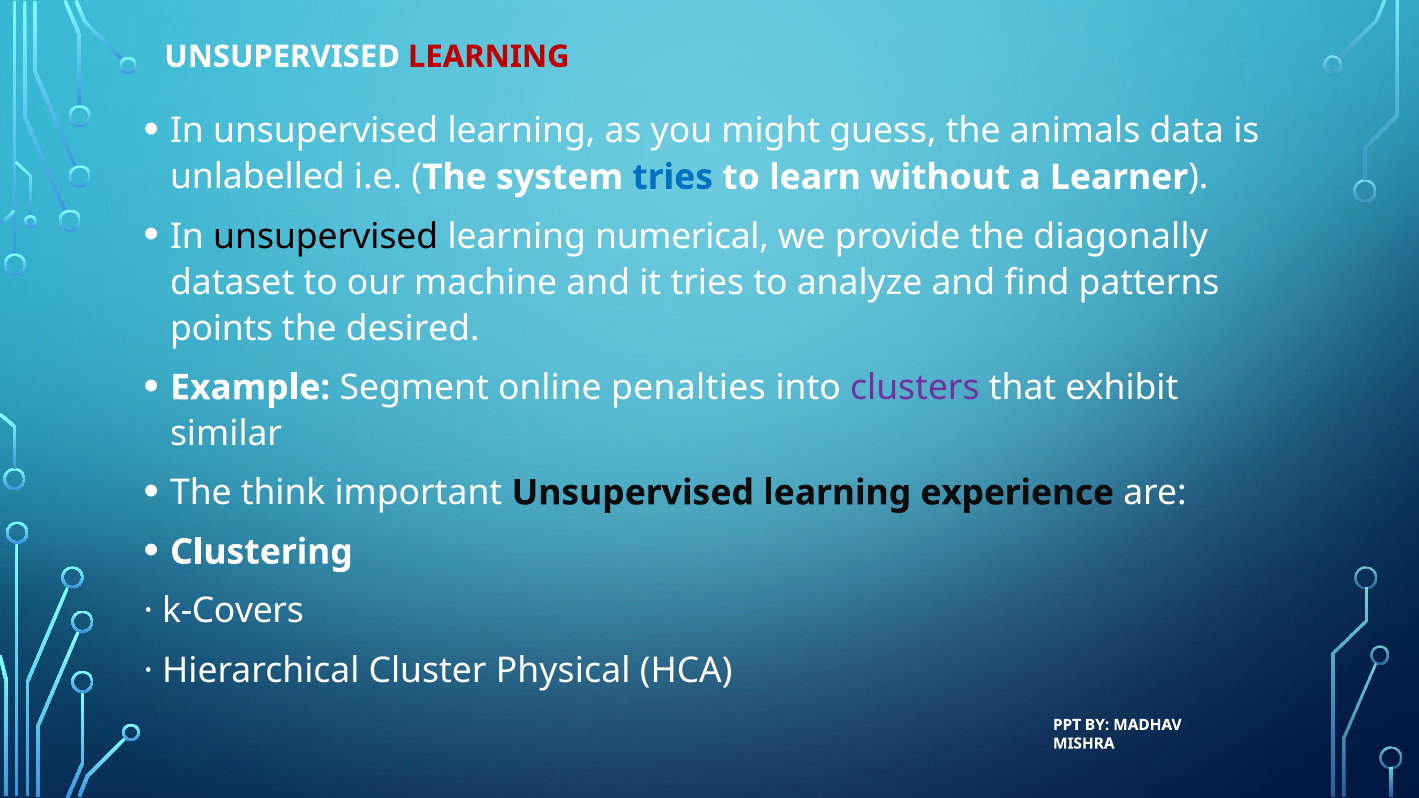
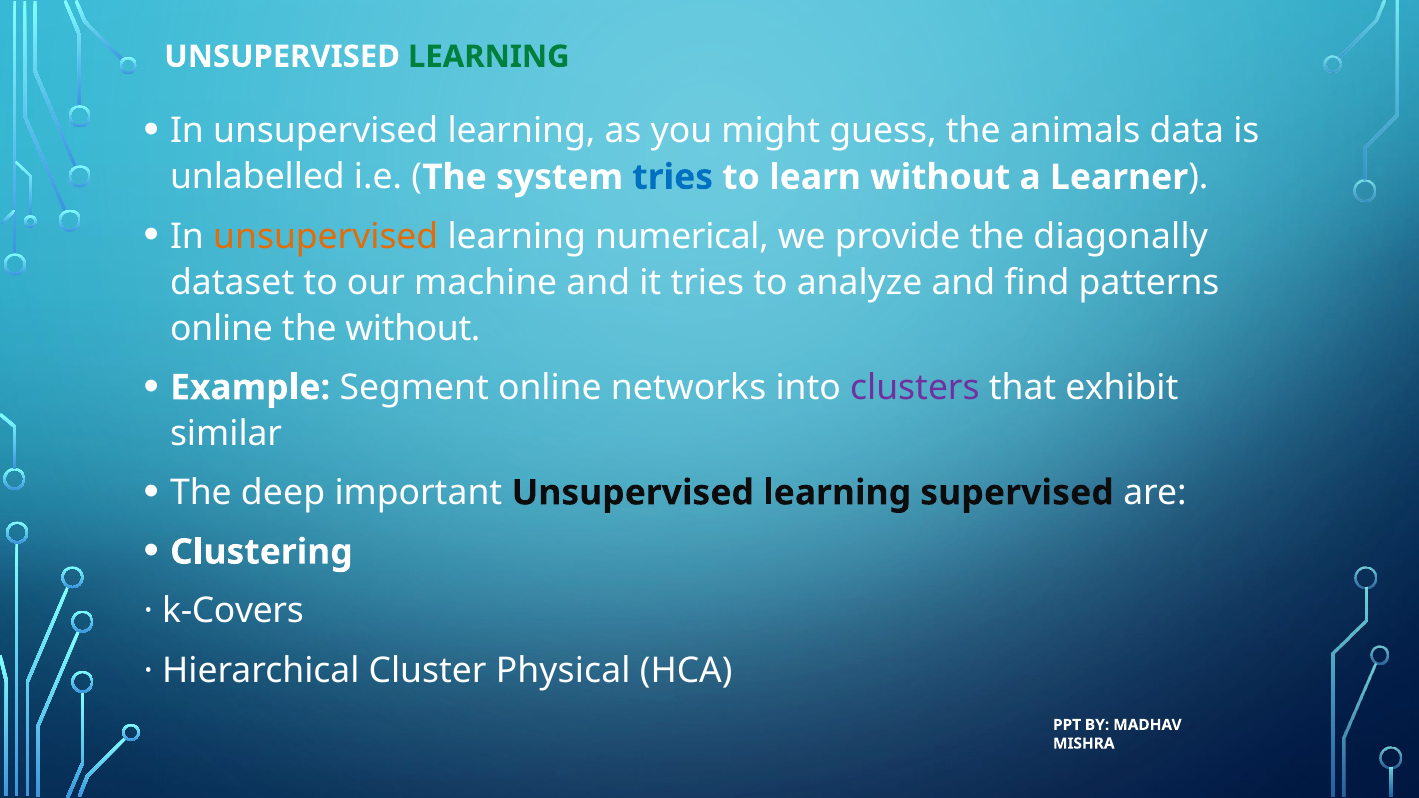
LEARNING colour: red -> green (489, 57)
unsupervised colour: black -> orange (326, 236)
points: points -> online (222, 328)
the desired: desired -> without (413, 328)
penalties: penalties -> networks (689, 388)
think: think -> deep (283, 493)
experience: experience -> supervised (1017, 493)
